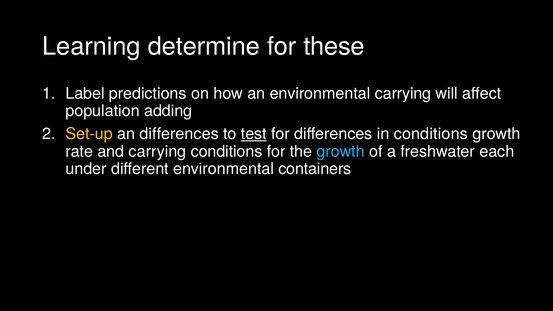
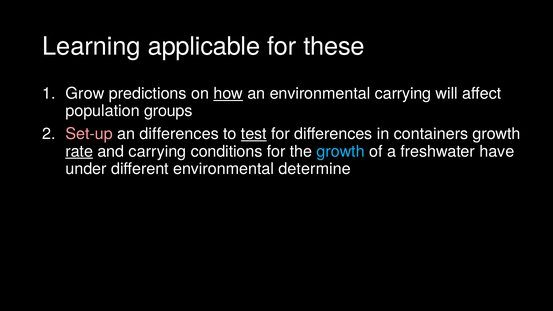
determine: determine -> applicable (204, 46)
Label: Label -> Grow (85, 93)
how underline: none -> present (228, 93)
adding: adding -> groups (168, 111)
Set-up colour: yellow -> pink (89, 134)
in conditions: conditions -> containers (431, 134)
rate underline: none -> present (79, 151)
each: each -> have (497, 151)
containers: containers -> determine (315, 169)
